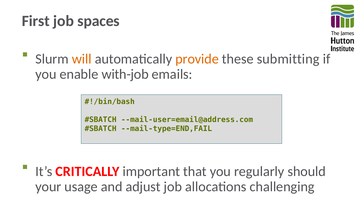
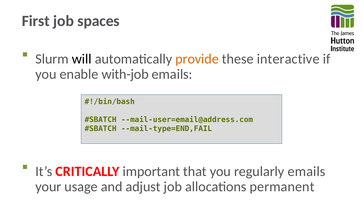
will colour: orange -> black (82, 59)
submitting: submitting -> interactive (288, 59)
regularly should: should -> emails (307, 172)
challenging: challenging -> permanent (282, 187)
